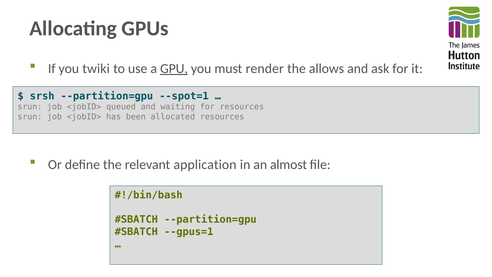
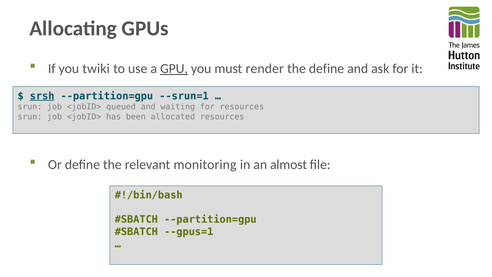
the allows: allows -> define (327, 69)
srsh underline: none -> present (42, 96)
--spot=1: --spot=1 -> --srun=1 (184, 96)
application: application -> monitoring (205, 164)
